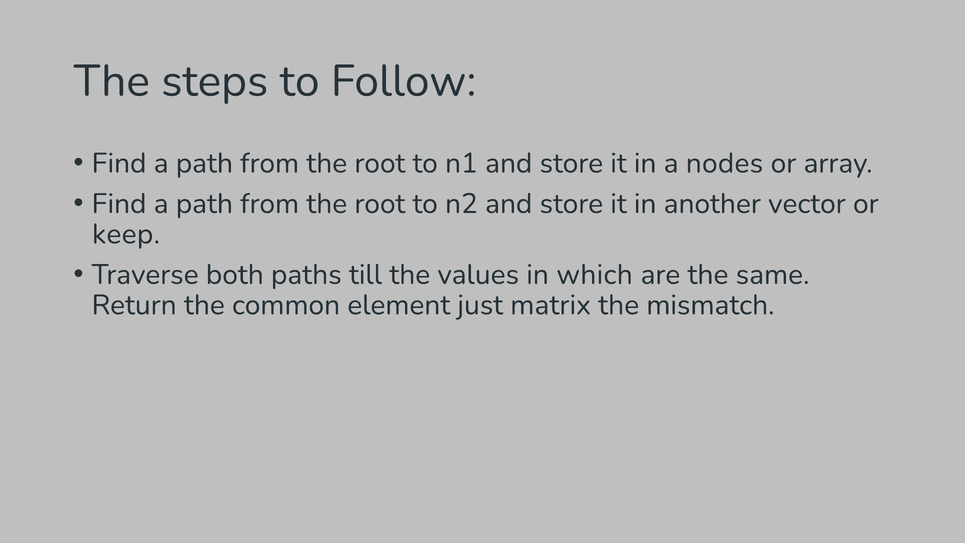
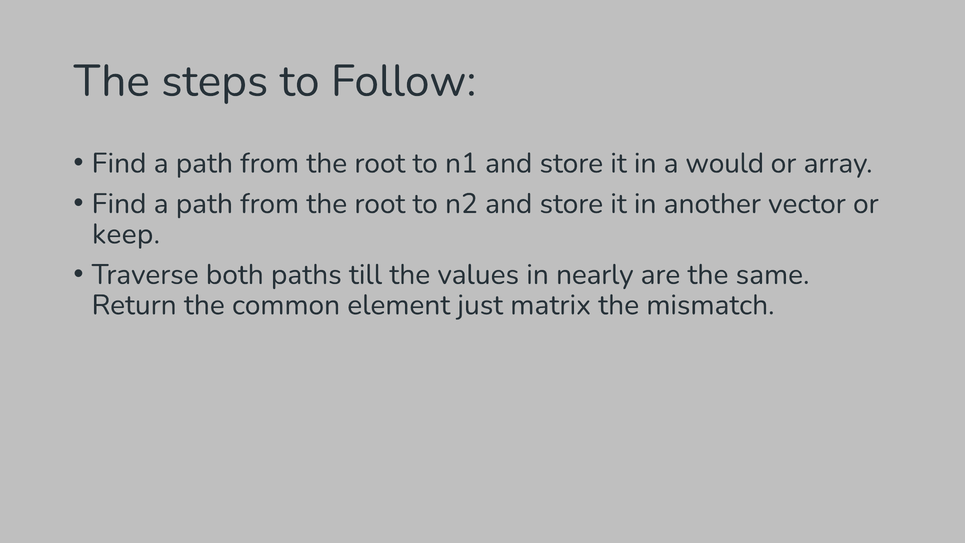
nodes: nodes -> would (725, 163)
which: which -> nearly (595, 274)
